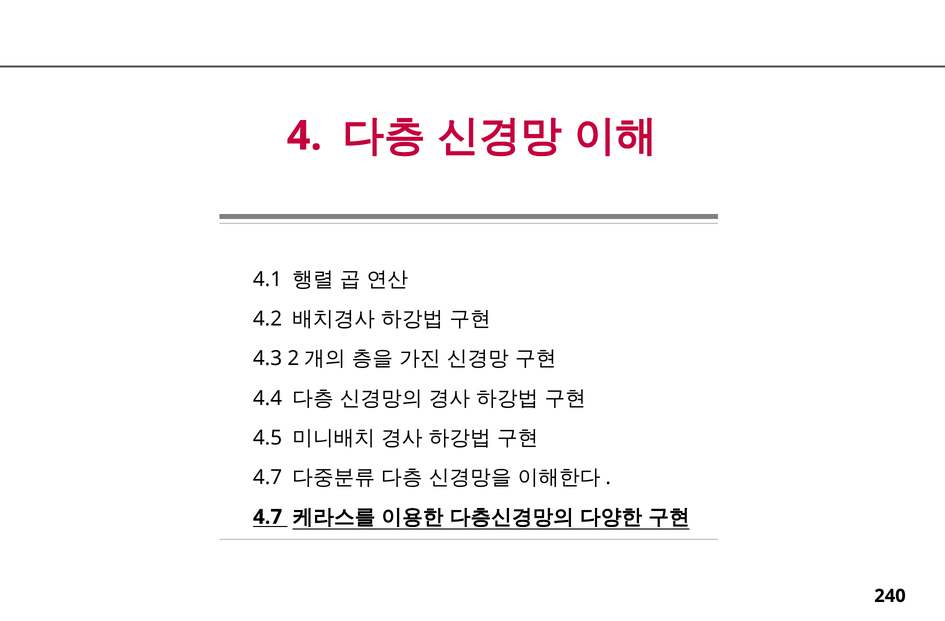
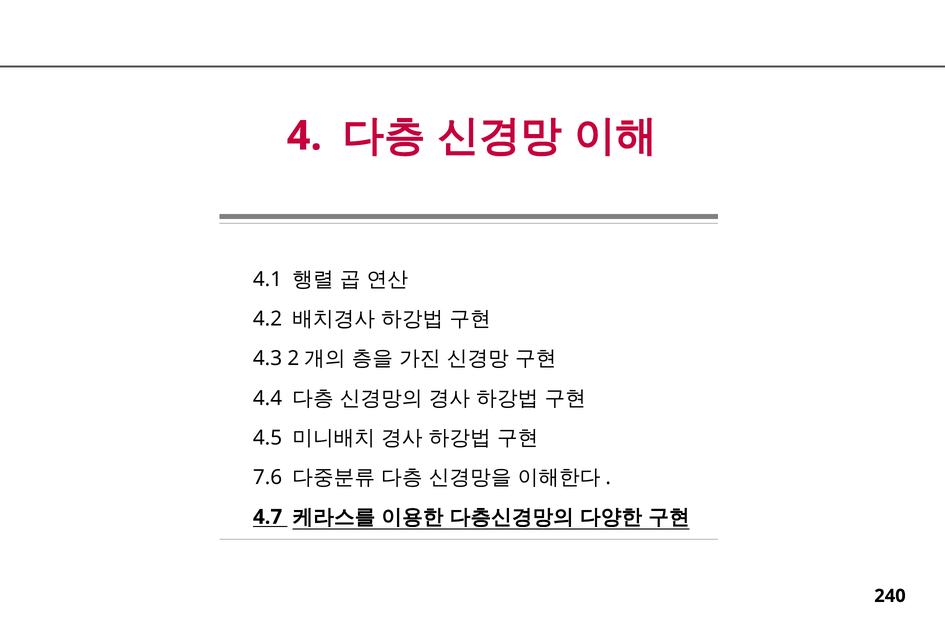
4.7: 4.7 -> 7.6 (268, 477)
